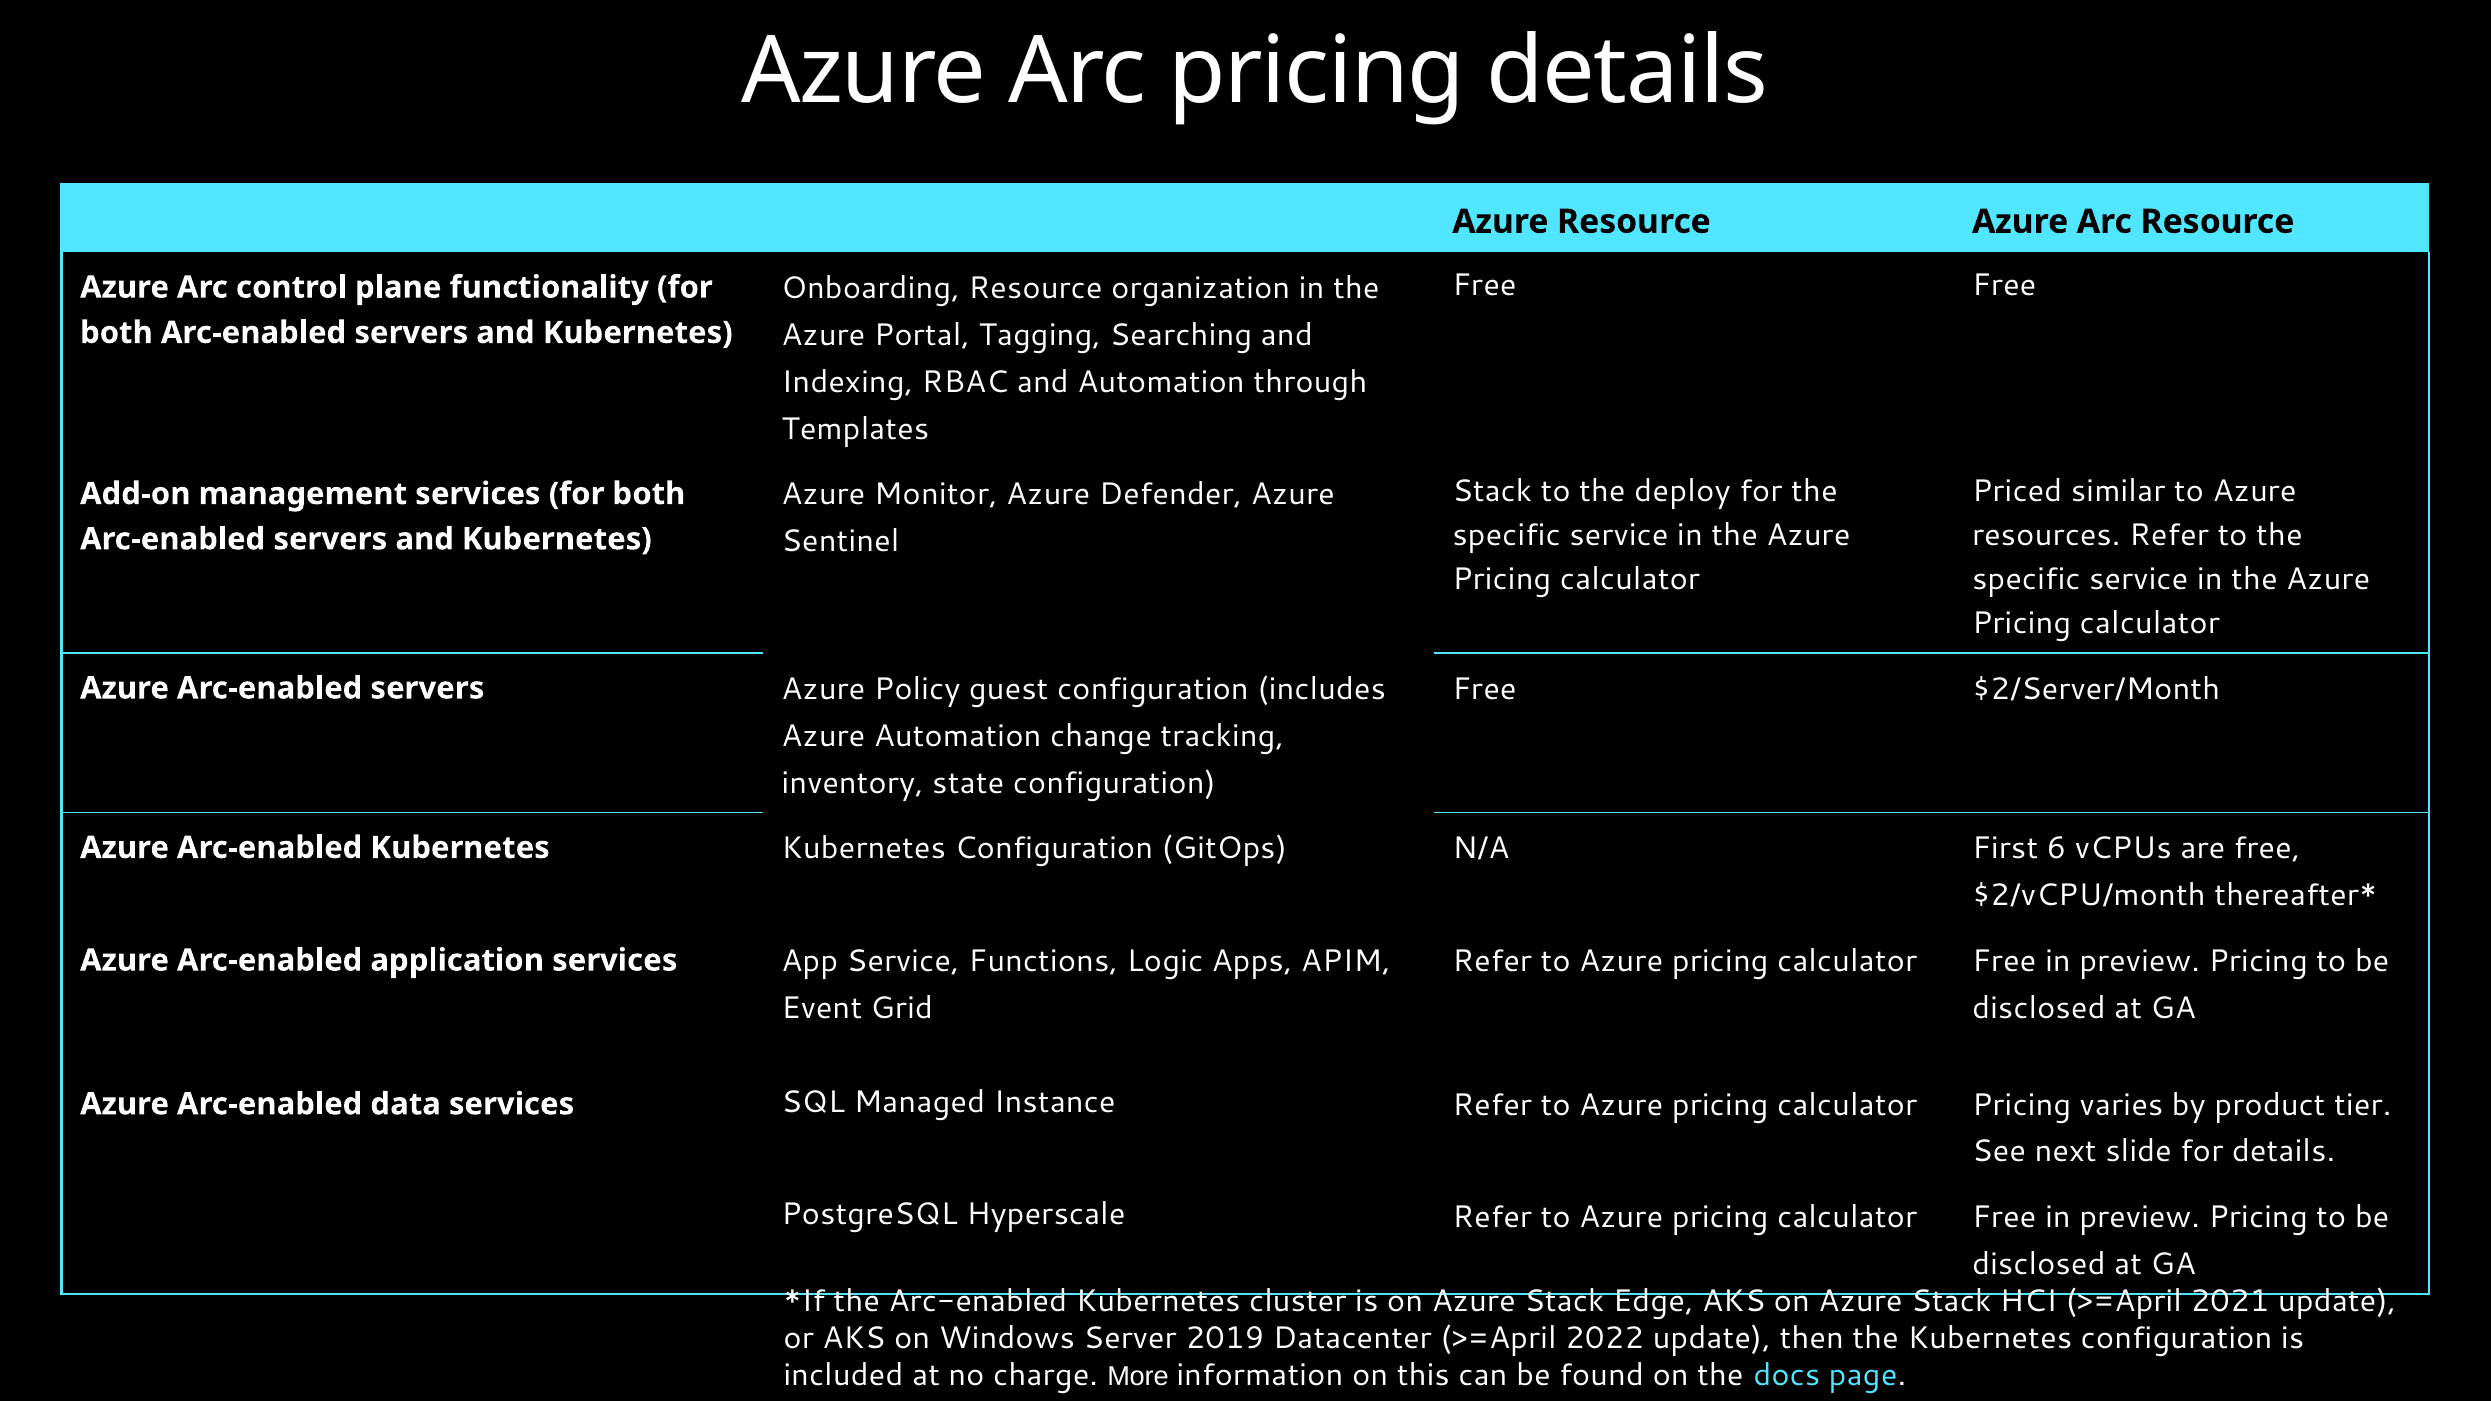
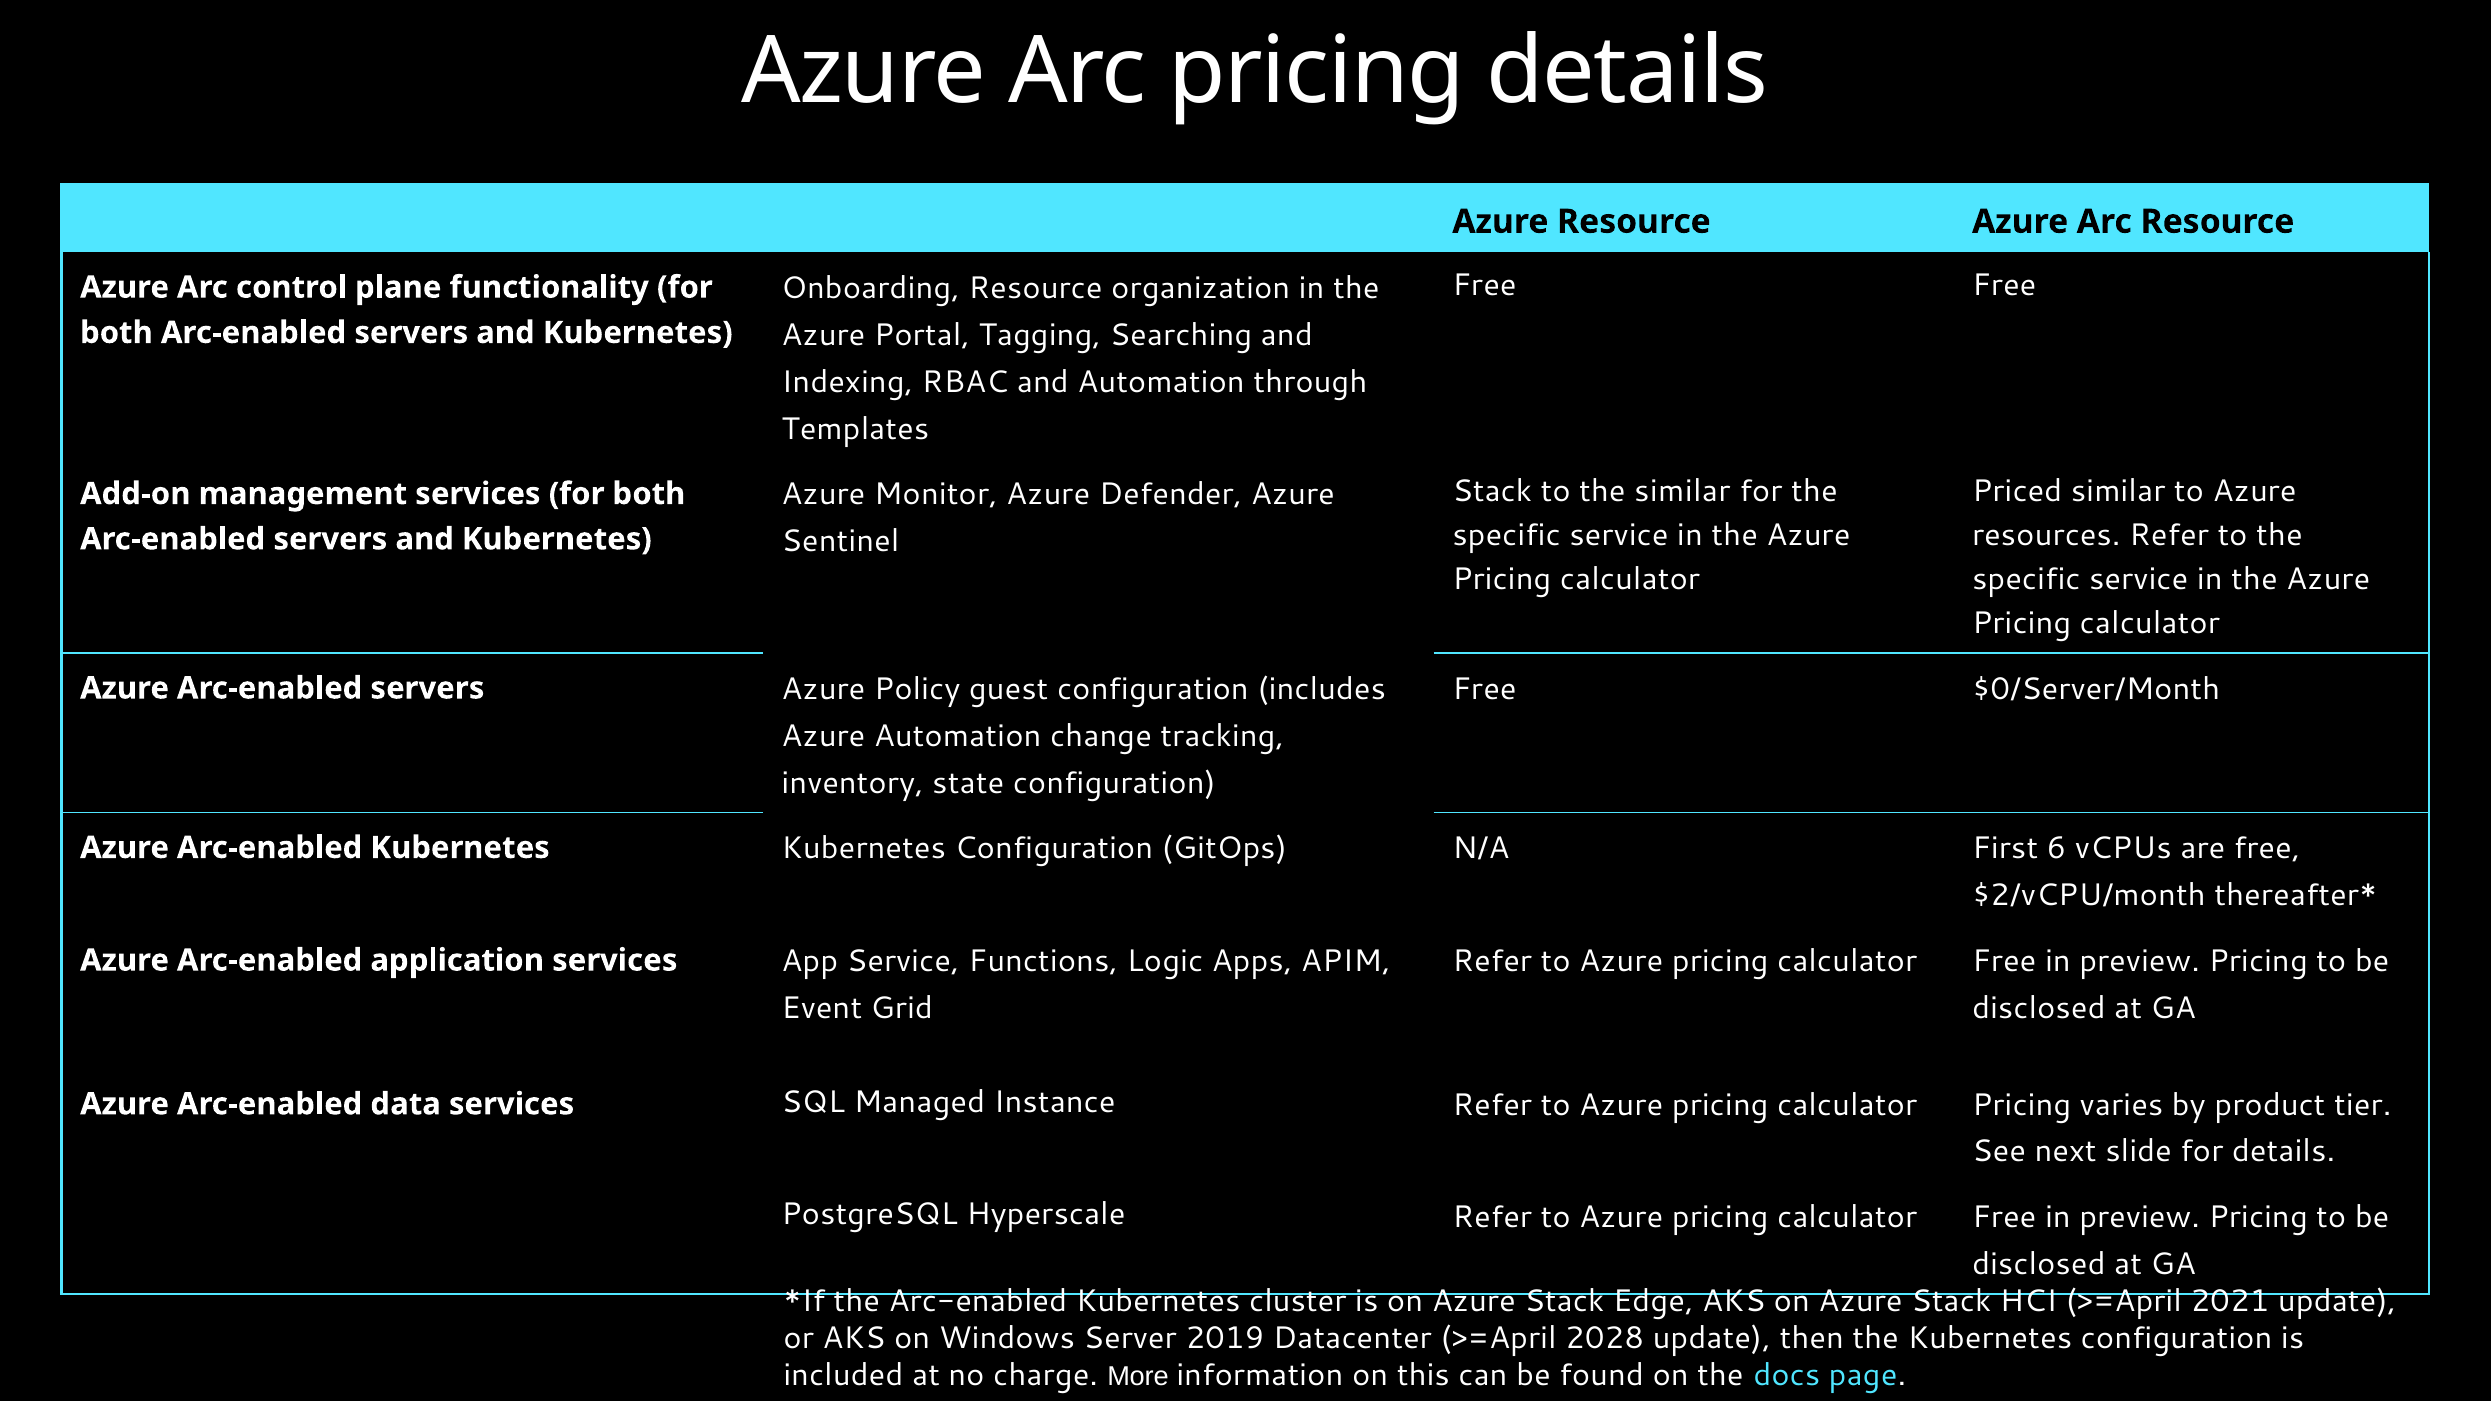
the deploy: deploy -> similar (1682, 492)
$2/Server/Month: $2/Server/Month -> $0/Server/Month (2096, 689)
2022: 2022 -> 2028 (1605, 1339)
